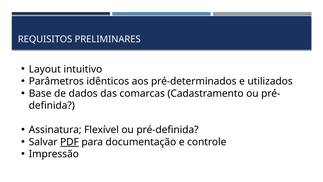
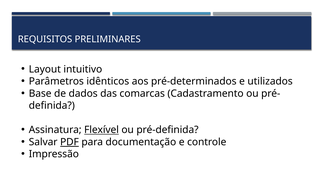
Flexível underline: none -> present (102, 130)
